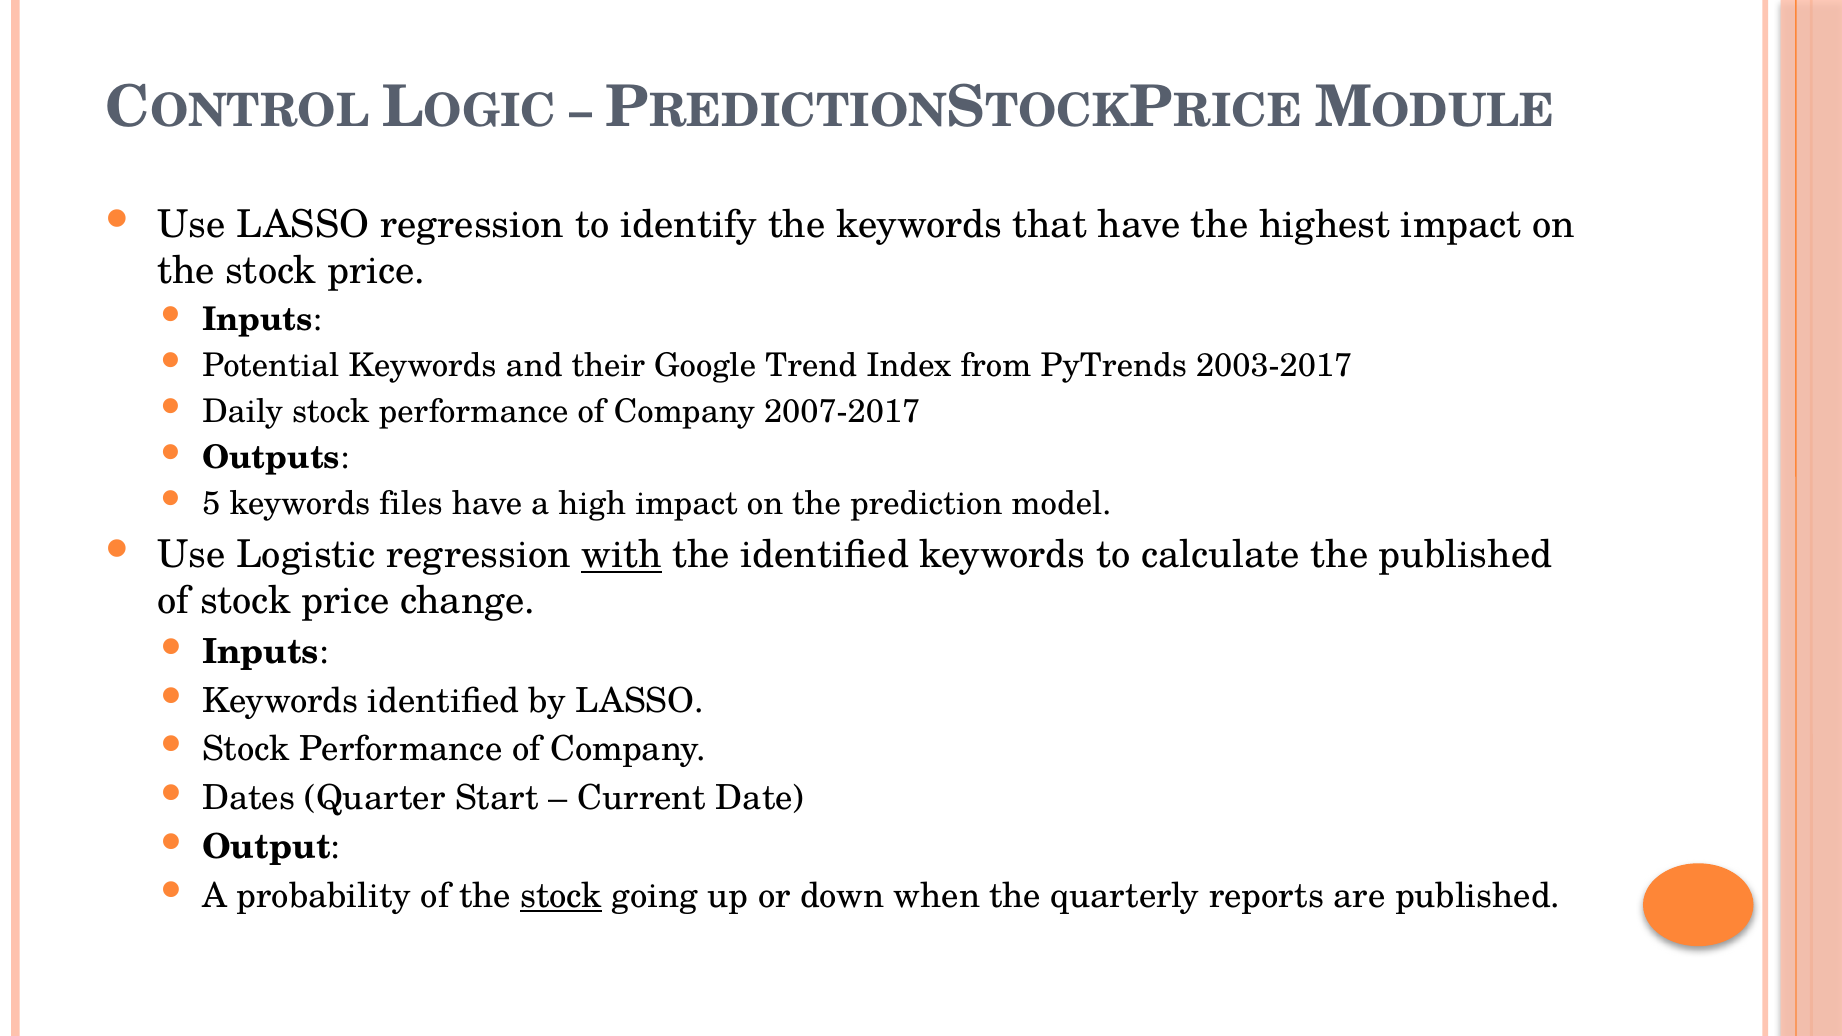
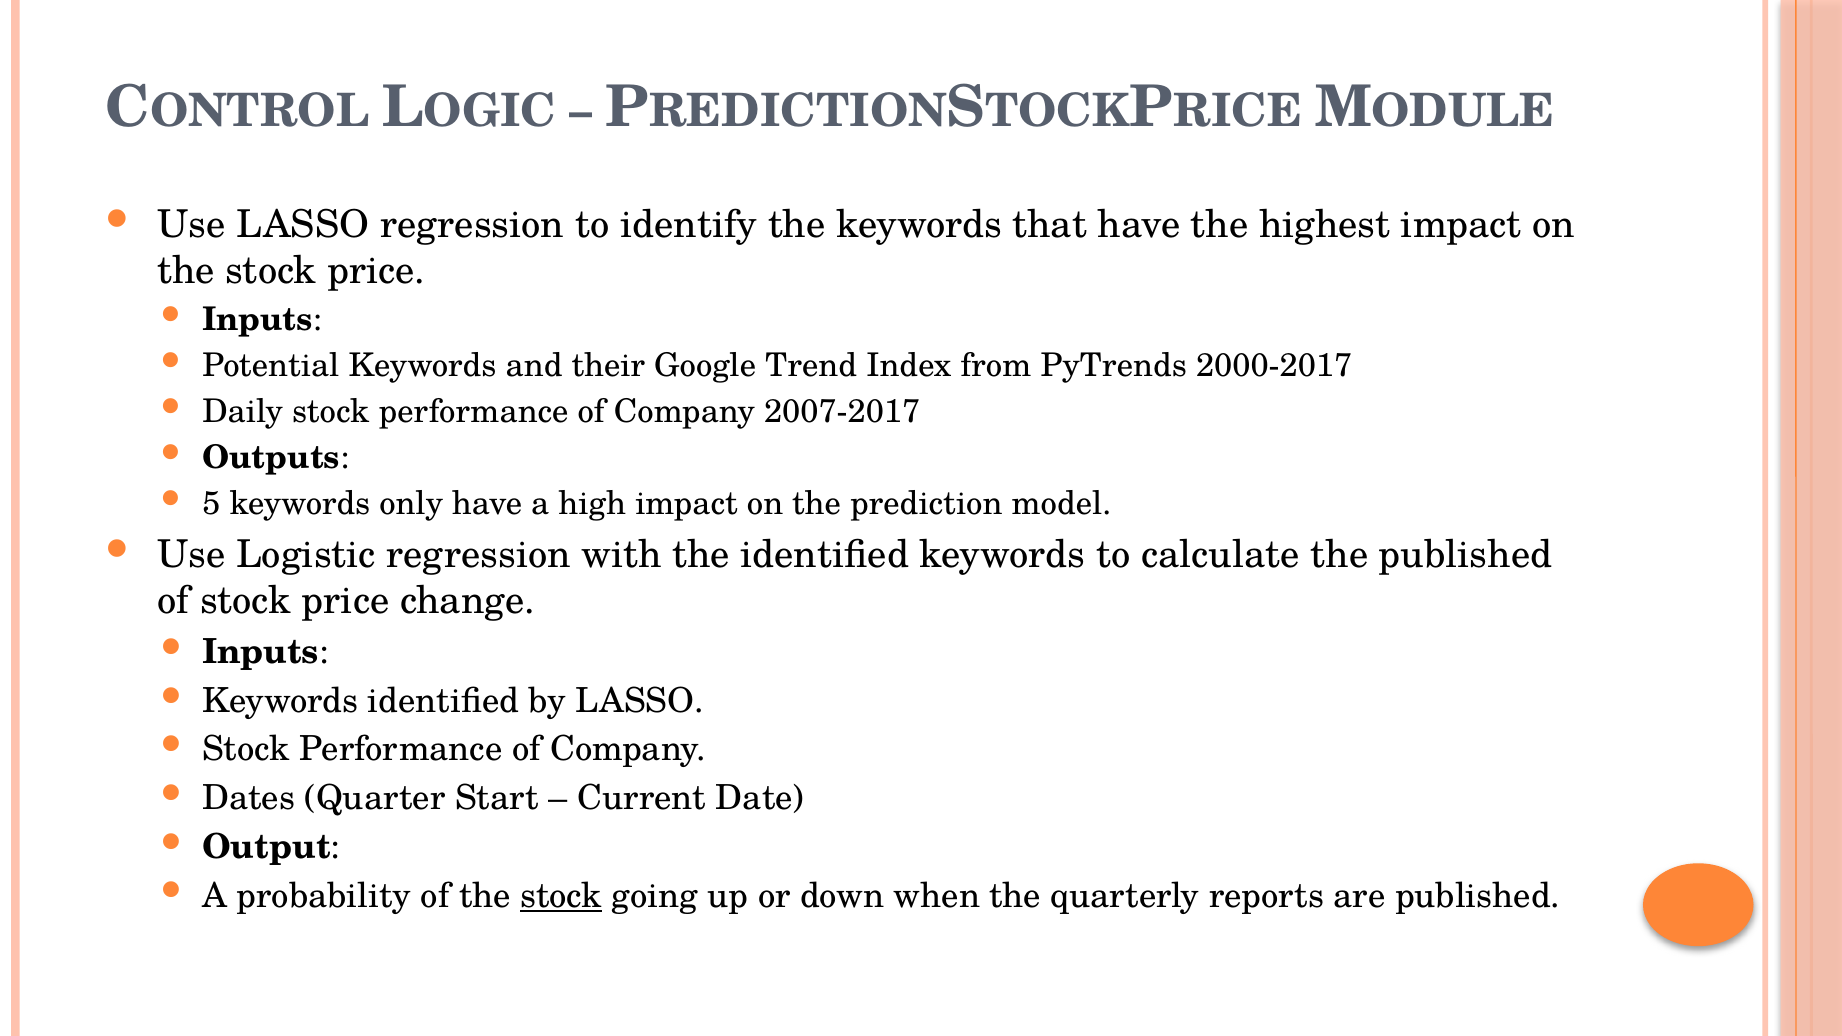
2003-2017: 2003-2017 -> 2000-2017 (1274, 366)
files: files -> only (411, 504)
with underline: present -> none (622, 555)
